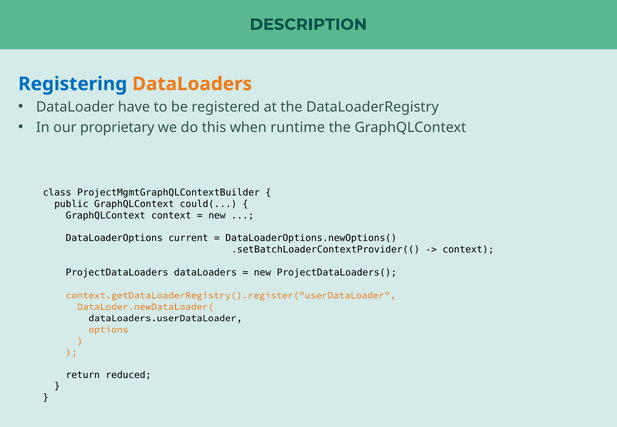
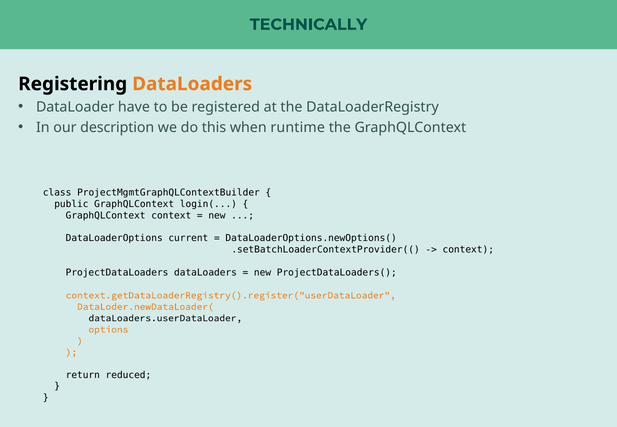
DESCRIPTION: DESCRIPTION -> TECHNICALLY (308, 24)
Registering colour: blue -> black (73, 84)
proprietary: proprietary -> description (117, 127)
could(: could( -> login( (208, 204)
